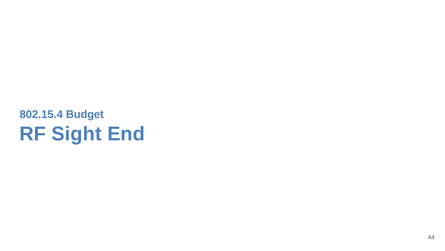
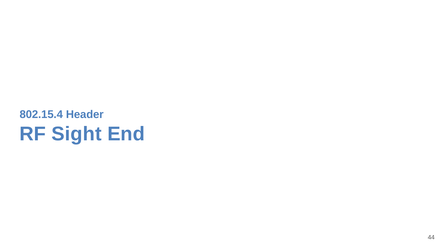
Budget: Budget -> Header (85, 114)
